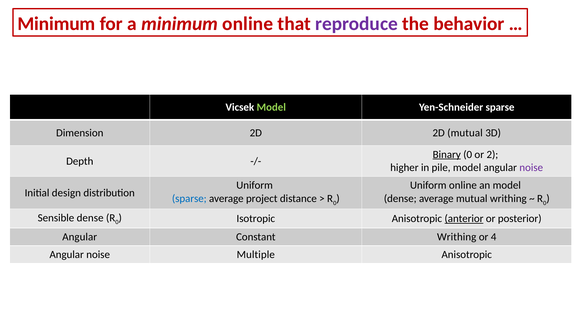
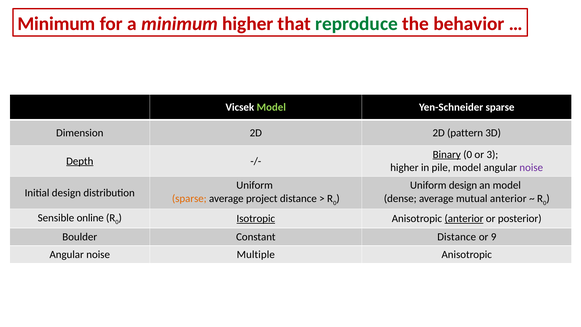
minimum online: online -> higher (248, 24)
reproduce colour: purple -> green (357, 24)
2D mutual: mutual -> pattern (465, 133)
2: 2 -> 3 (492, 154)
Depth underline: none -> present (80, 161)
Uniform online: online -> design (463, 185)
sparse colour: blue -> orange (189, 199)
mutual writhing: writhing -> anterior (508, 199)
Sensible dense: dense -> online (90, 218)
Isotropic underline: none -> present (256, 218)
Angular: Angular -> Boulder (80, 237)
Constant Writhing: Writhing -> Distance (457, 237)
4: 4 -> 9 (494, 237)
